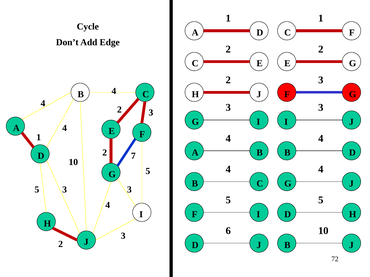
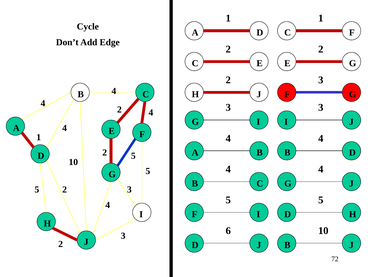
3: 3 -> 4 (151, 113)
7: 7 -> 5 (133, 156)
3: 3 -> 2 (65, 190)
